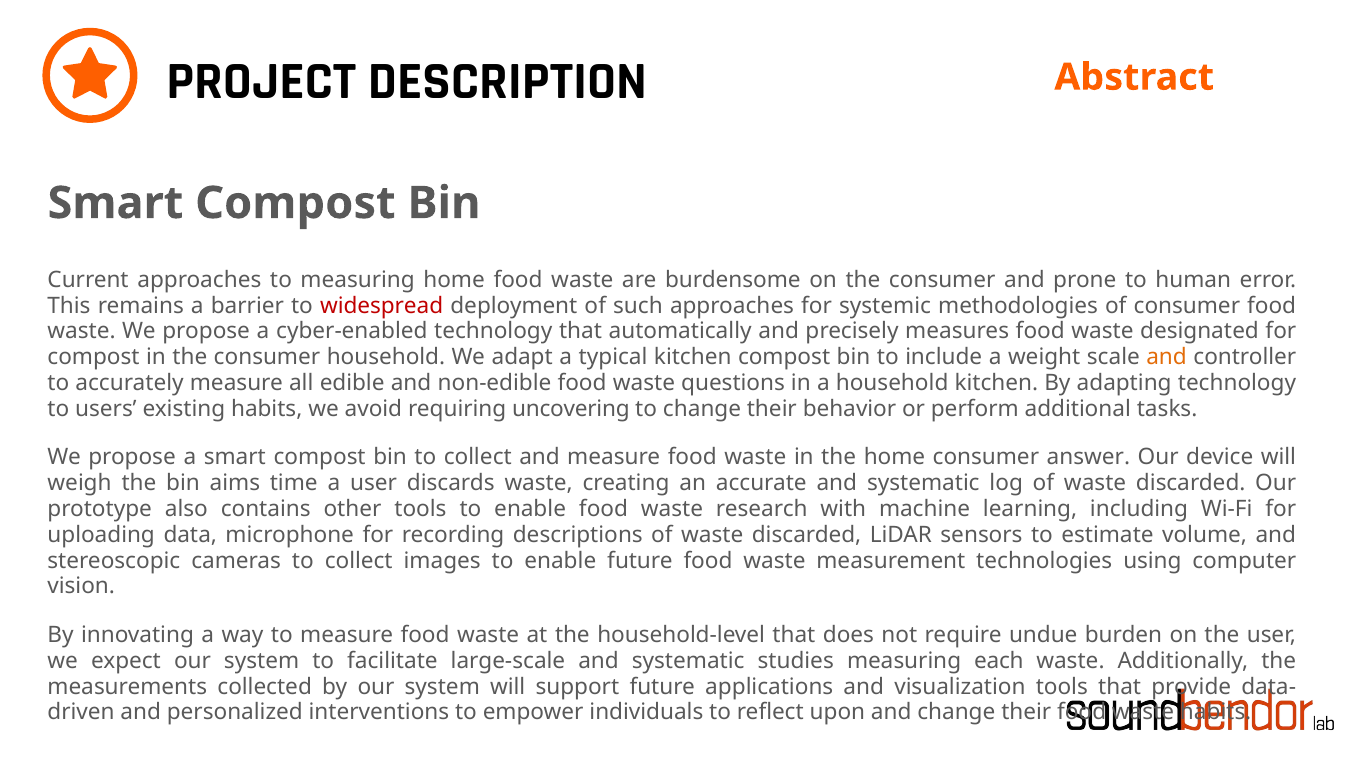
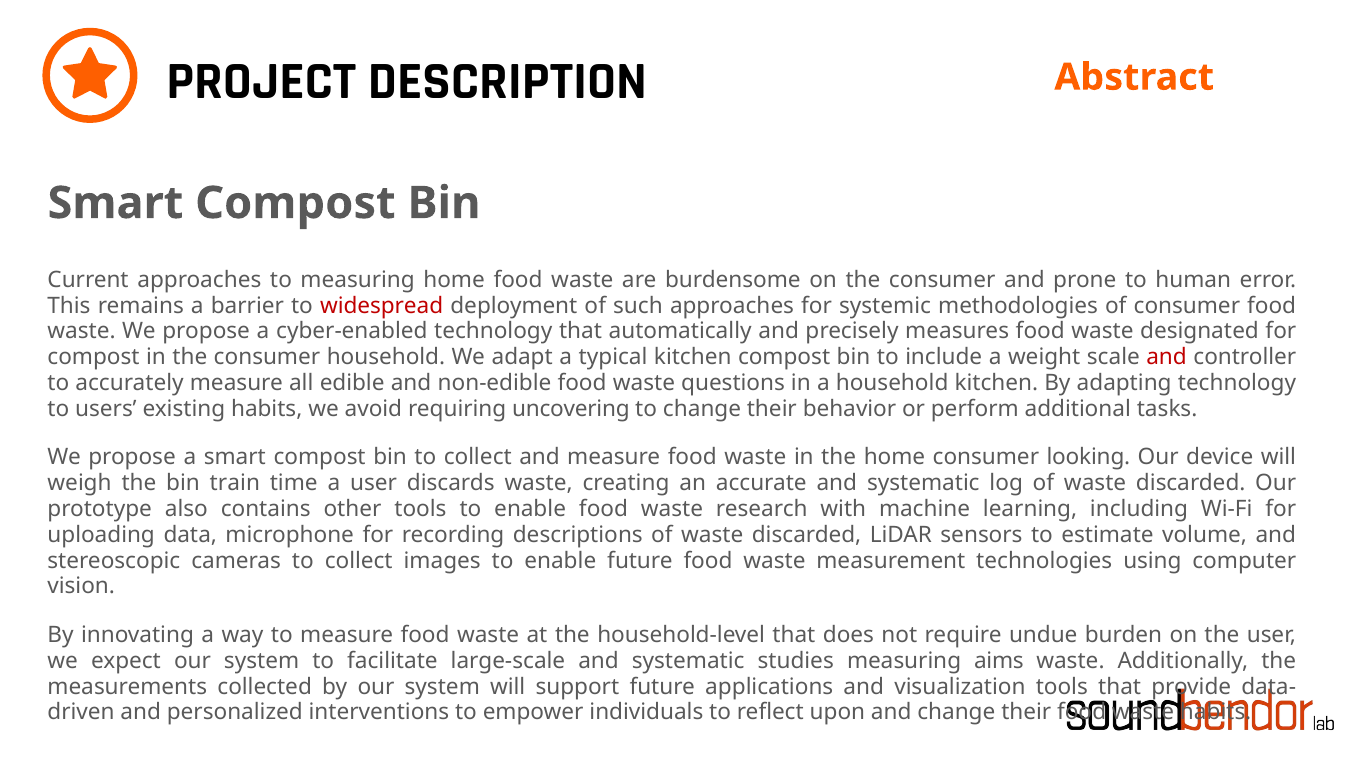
and colour: orange -> red (1167, 357)
answer: answer -> looking (1088, 457)
aims: aims -> train (235, 483)
each: each -> aims (999, 660)
